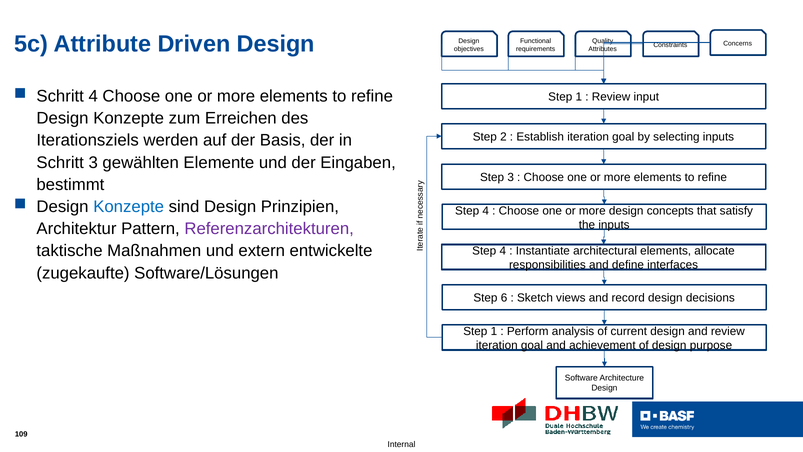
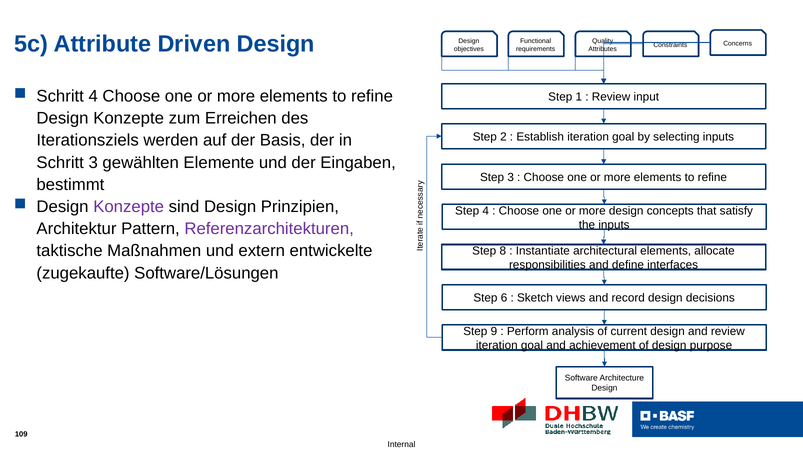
Konzepte colour: blue -> purple (129, 207)
4: 4 -> 8 (503, 251)
1: 1 -> 9 (494, 331)
